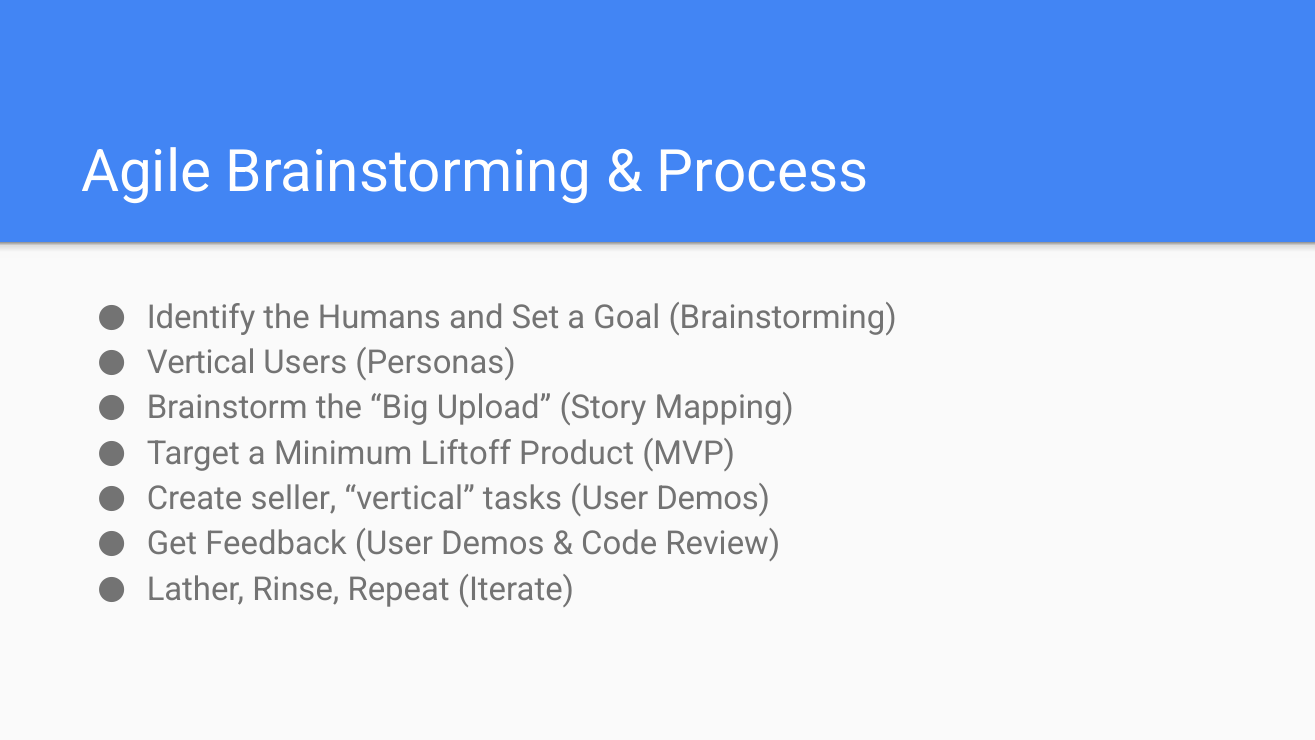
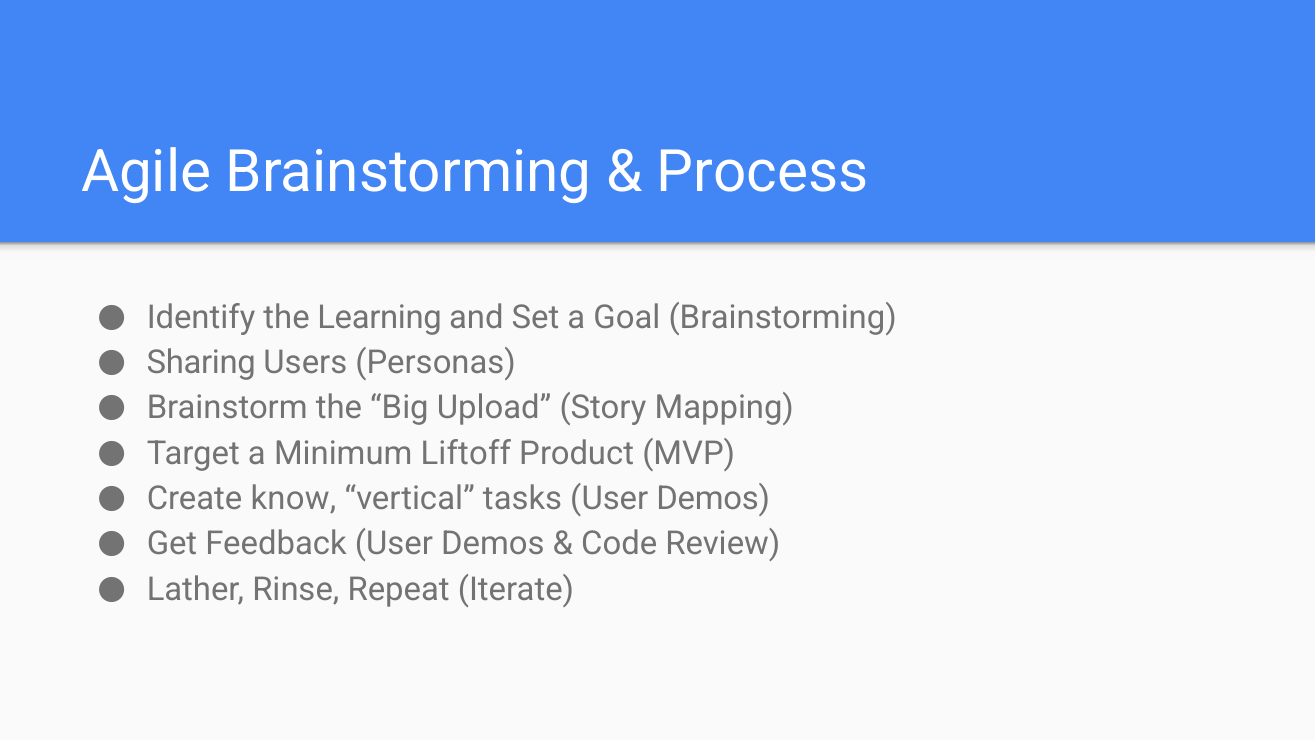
Humans: Humans -> Learning (380, 317)
Vertical: Vertical -> Sharing (201, 362)
seller: seller -> know (293, 498)
